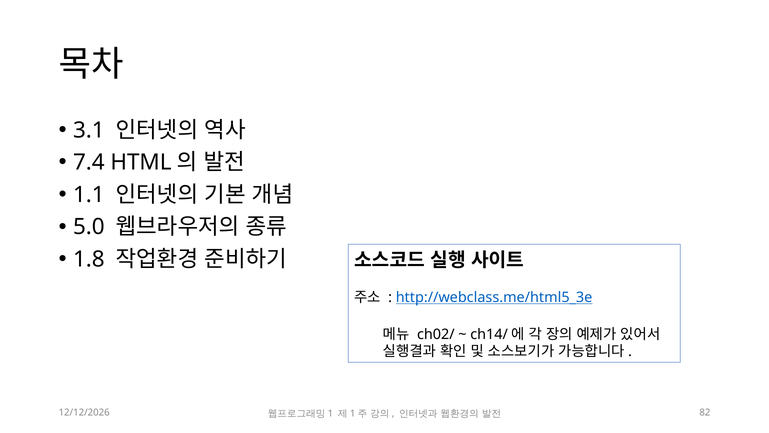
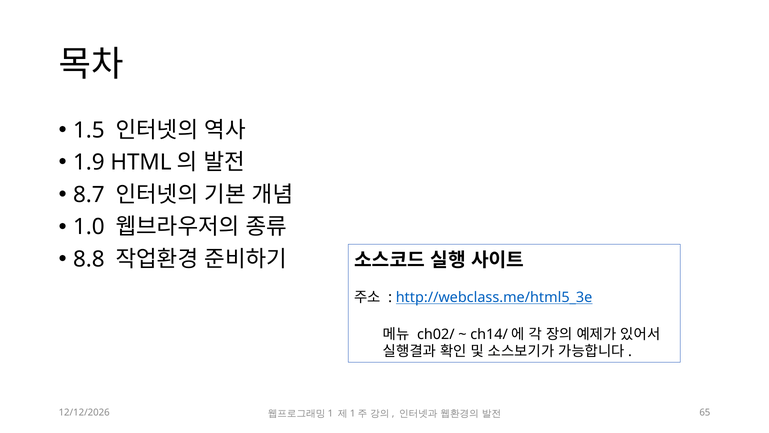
3.1: 3.1 -> 1.5 (89, 130)
7.4: 7.4 -> 1.9 (89, 162)
1.1: 1.1 -> 8.7 (89, 195)
5.0: 5.0 -> 1.0 (89, 227)
1.8: 1.8 -> 8.8 (89, 259)
82: 82 -> 65 (705, 412)
